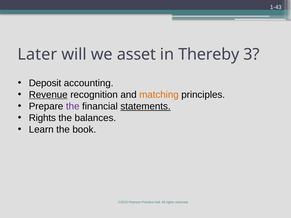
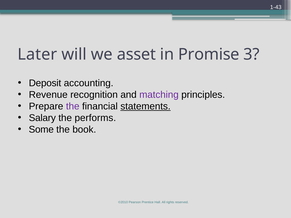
Thereby: Thereby -> Promise (209, 54)
Revenue underline: present -> none (48, 95)
matching colour: orange -> purple (159, 95)
Rights: Rights -> Salary (42, 118)
balances: balances -> performs (95, 118)
Learn: Learn -> Some (41, 130)
